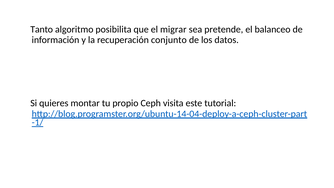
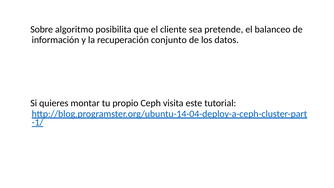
Tanto: Tanto -> Sobre (42, 29)
migrar: migrar -> cliente (173, 29)
